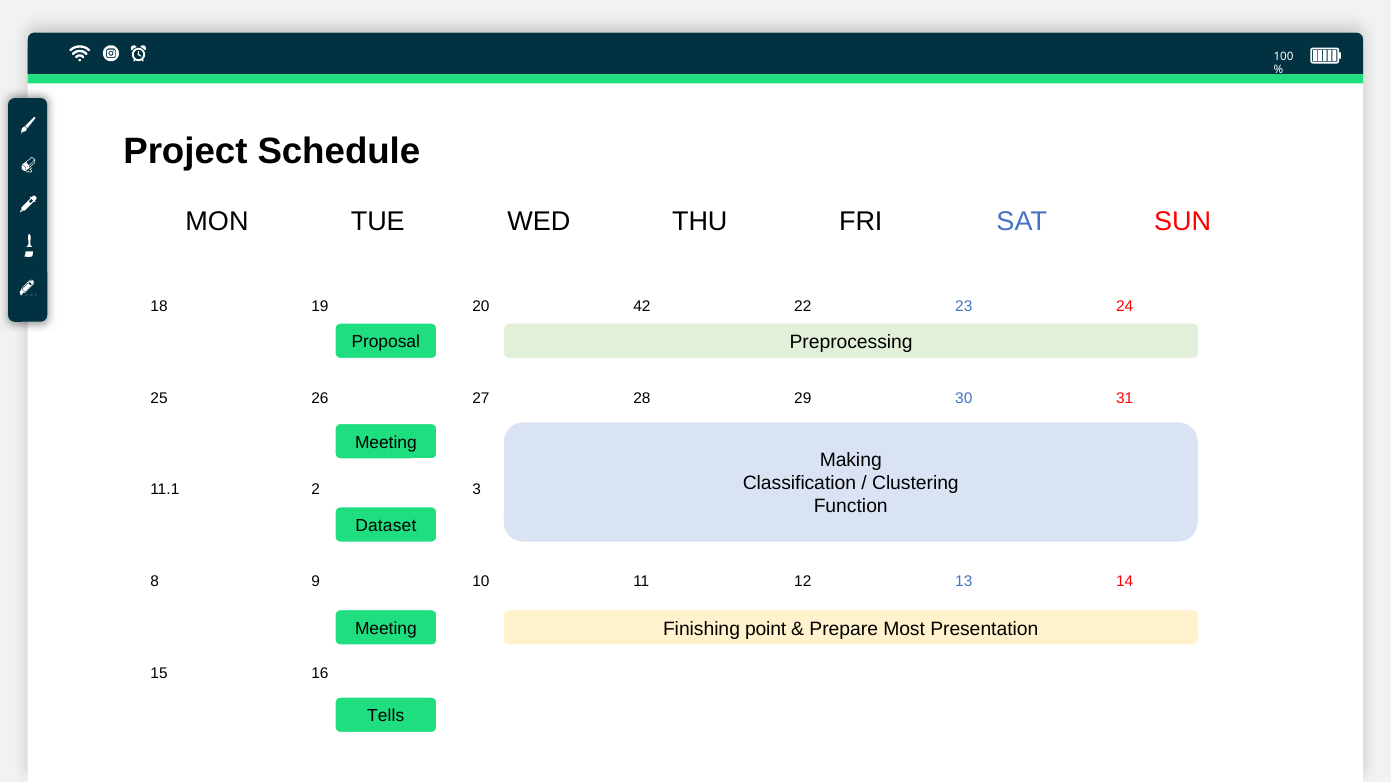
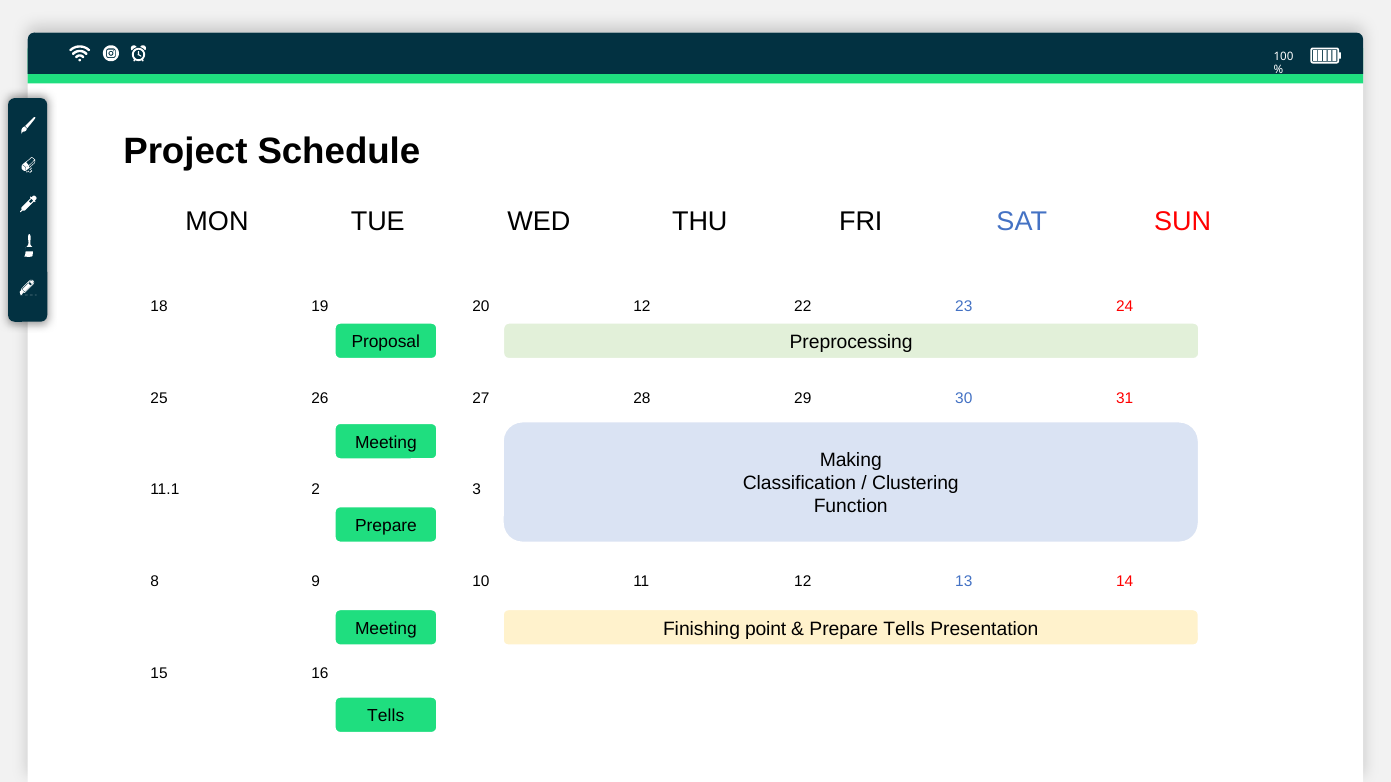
20 42: 42 -> 12 (642, 307)
Dataset: Dataset -> Prepare (386, 526)
Prepare Most: Most -> Tells (904, 629)
